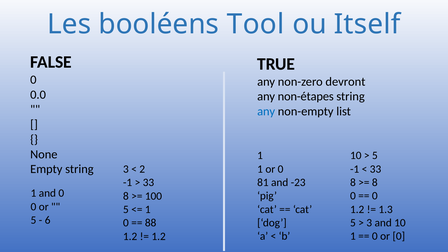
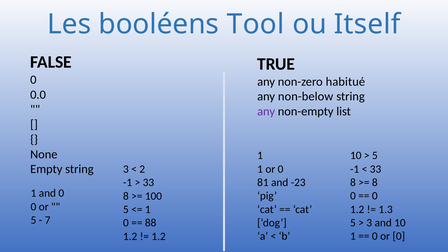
devront: devront -> habitué (345, 82)
non-étapes: non-étapes -> non-below (306, 97)
any colour: blue -> purple (266, 111)
6: 6 -> 7 (48, 220)
